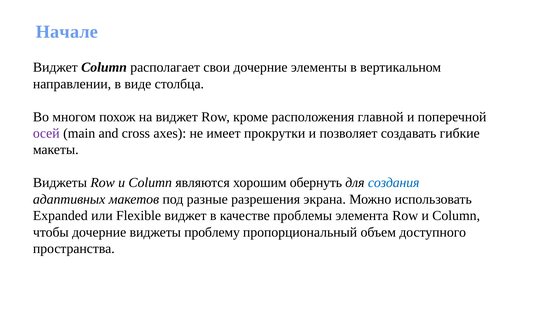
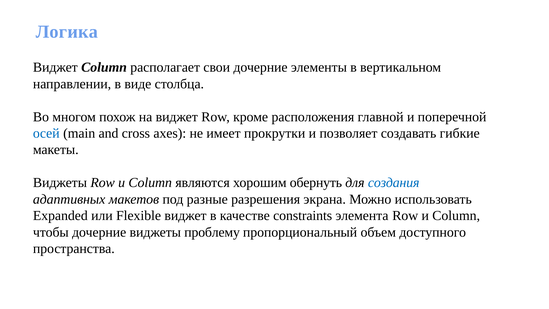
Начале: Начале -> Логика (67, 32)
осей colour: purple -> blue (46, 133)
проблемы: проблемы -> constraints (303, 216)
